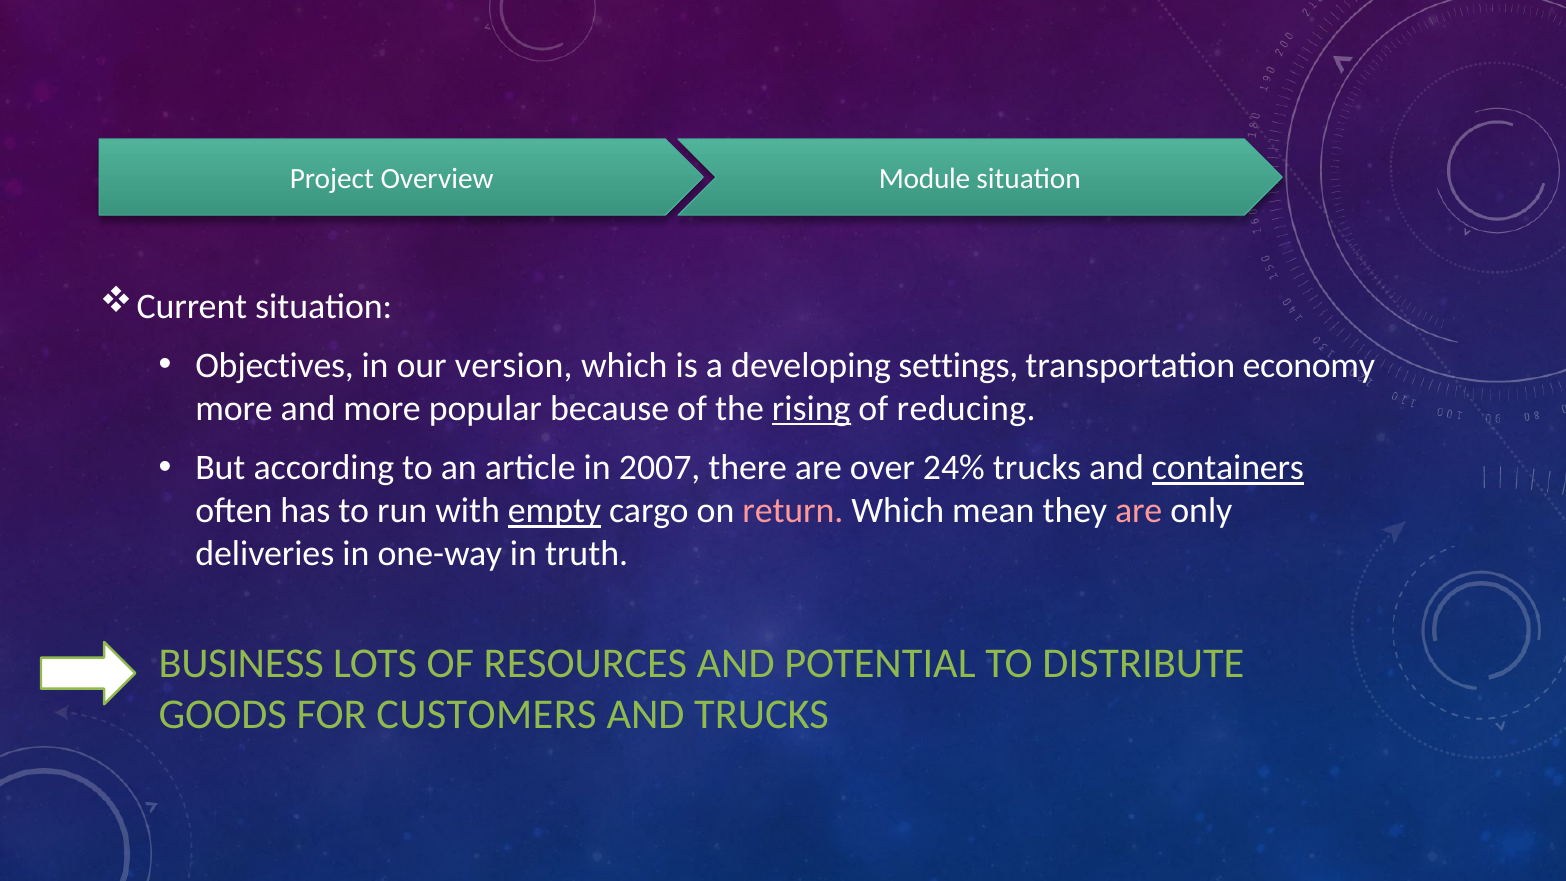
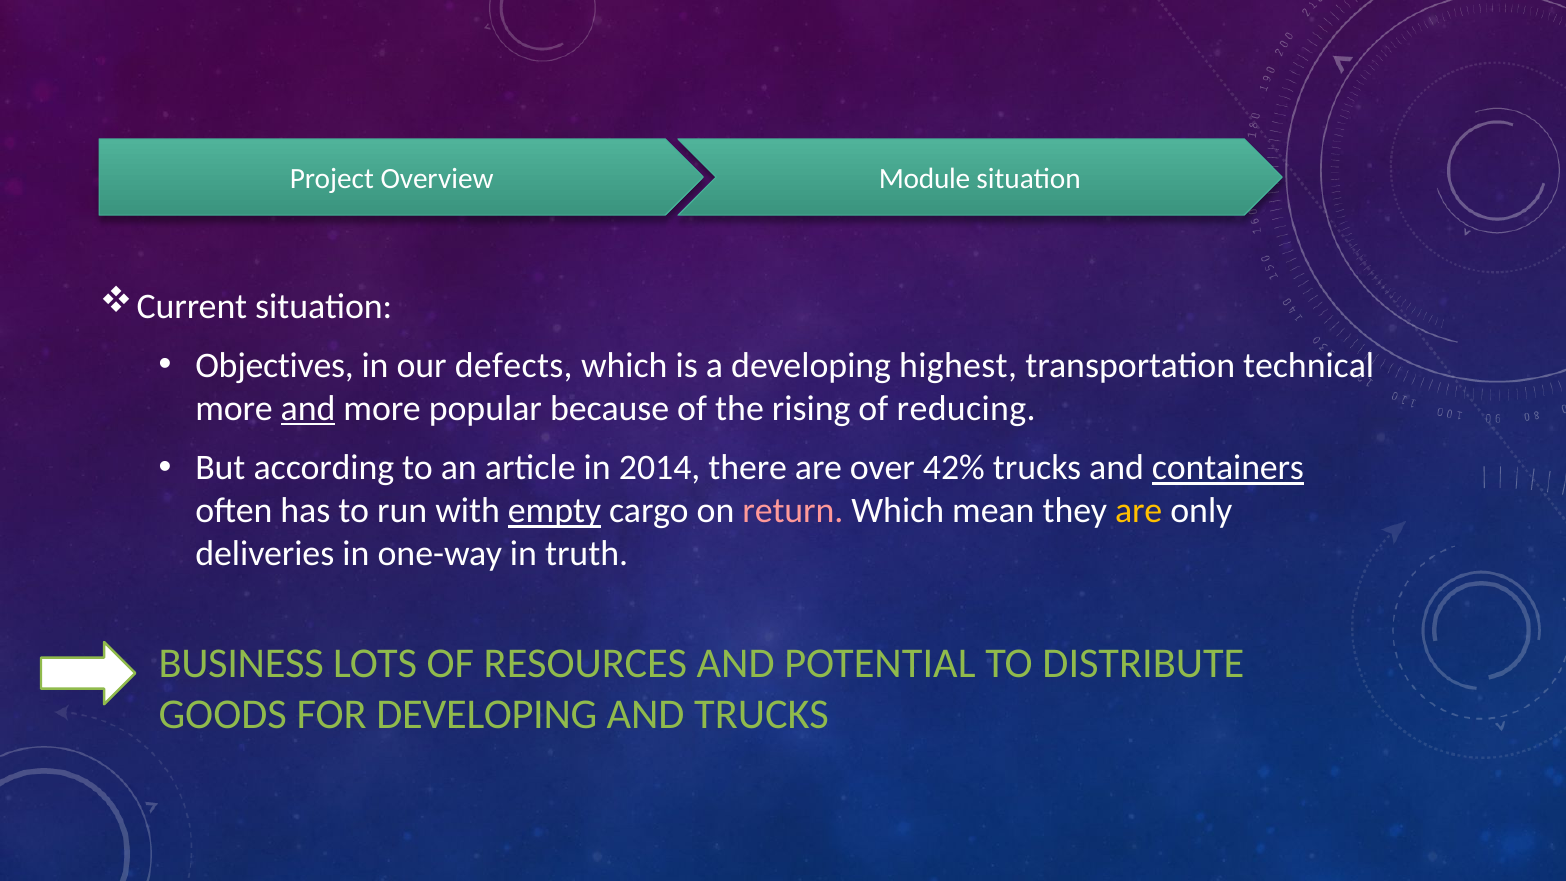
version: version -> defects (514, 366)
settings: settings -> highest (958, 366)
economy: economy -> technical (1309, 366)
and underline: none -> present (308, 409)
rising underline: present -> none (811, 409)
2007: 2007 -> 2014 (660, 468)
24%: 24% -> 42% (954, 468)
are colour: pink -> yellow (1139, 511)
FOR CUSTOMERS: CUSTOMERS -> DEVELOPING (487, 714)
